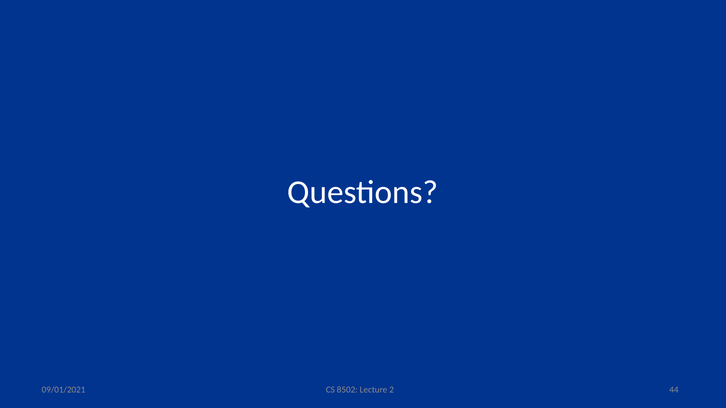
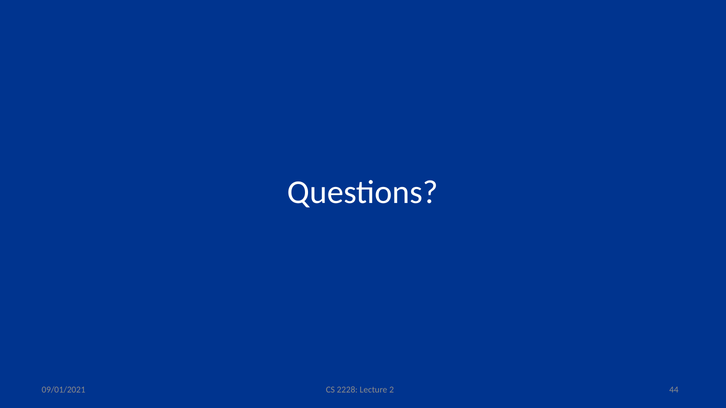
8502: 8502 -> 2228 (347, 390)
